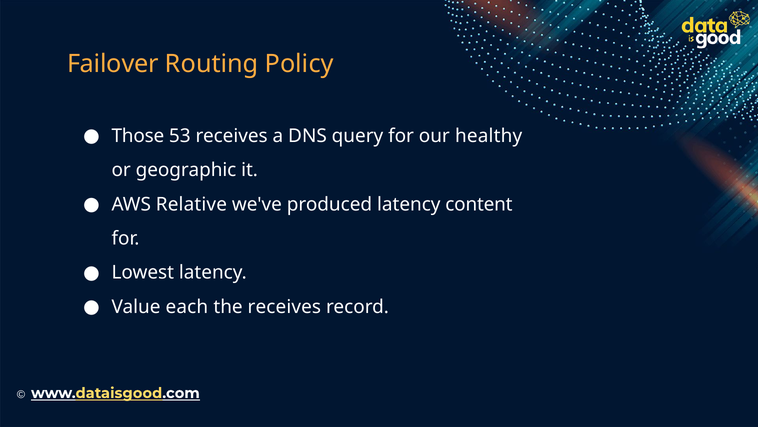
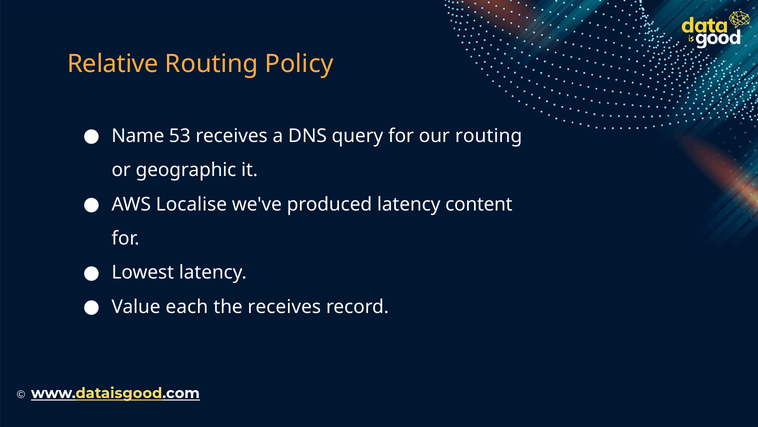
Failover: Failover -> Relative (113, 64)
Those: Those -> Name (138, 136)
our healthy: healthy -> routing (489, 136)
Relative: Relative -> Localise (191, 204)
